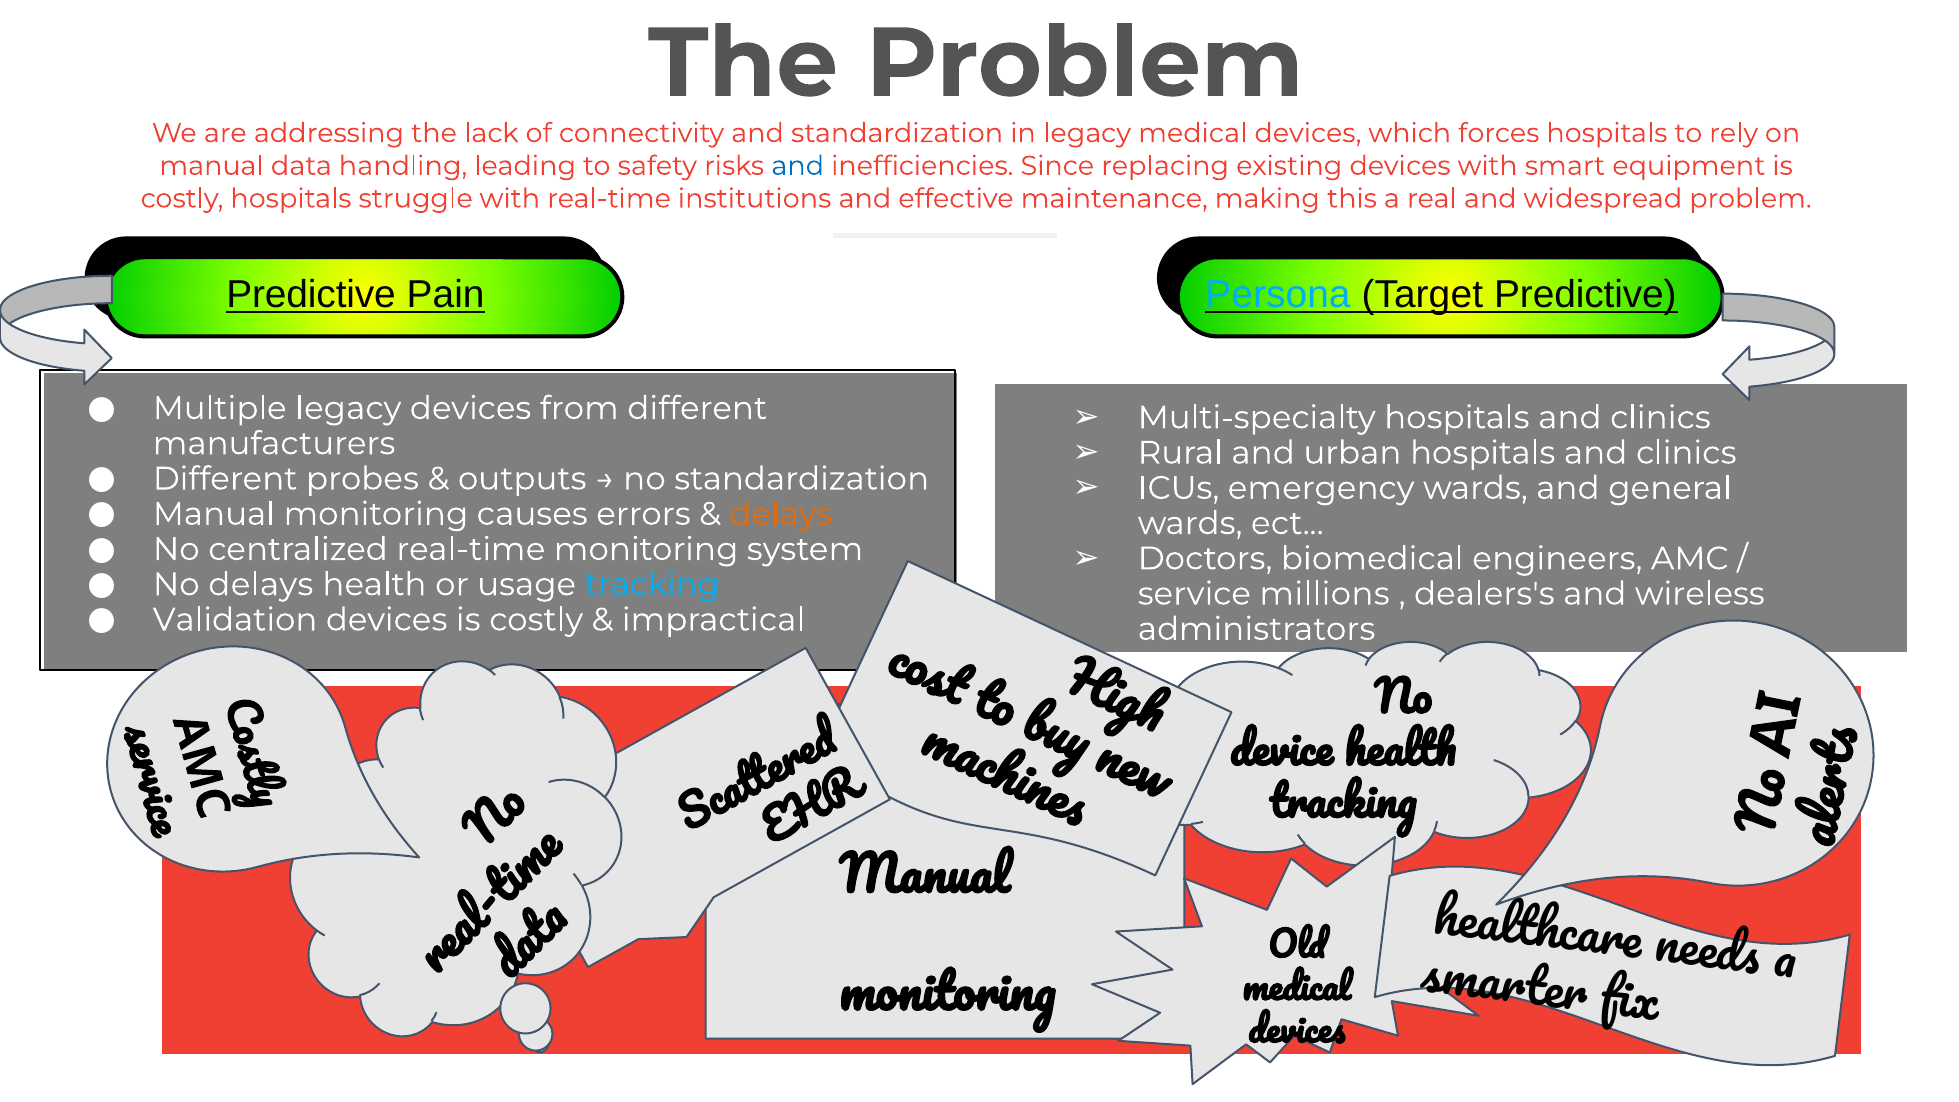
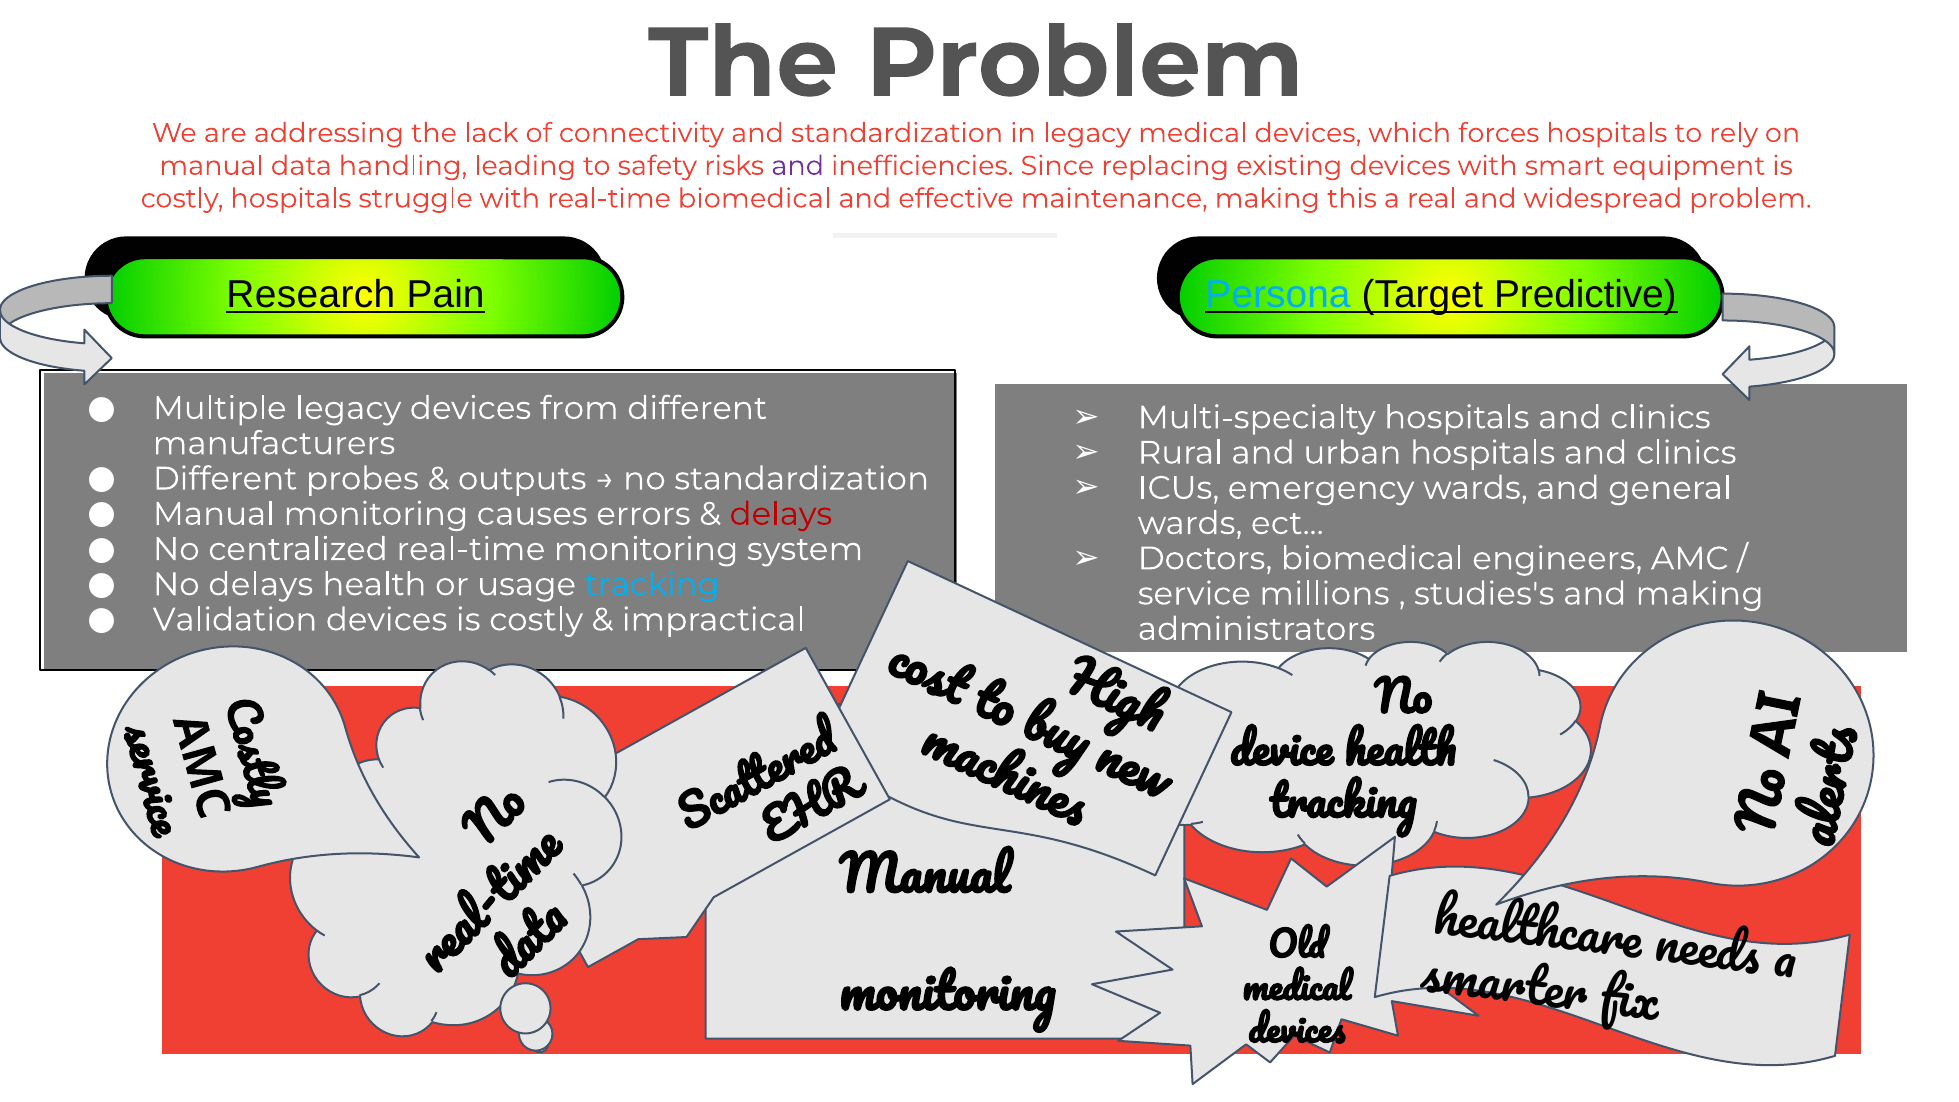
and colour: blue -> purple (798, 166)
institutions: institutions -> biomedical (755, 199)
Predictive: Predictive -> Research (311, 295)
delays colour: orange -> red (781, 514)
dealers's: dealers's -> studies's (1484, 594)
and wireless: wireless -> making (1700, 594)
